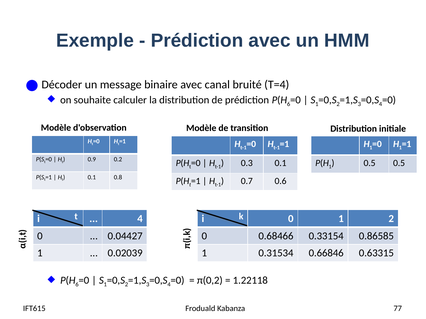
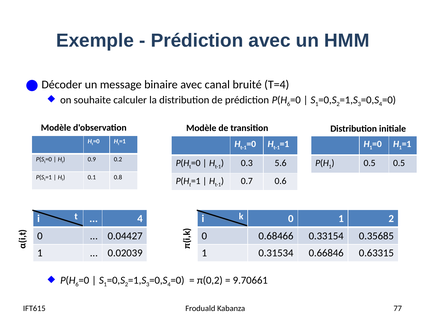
0.3 0.1: 0.1 -> 5.6 (281, 163)
0.86585: 0.86585 -> 0.35685 (376, 236)
1.22118: 1.22118 -> 9.70661 (250, 281)
